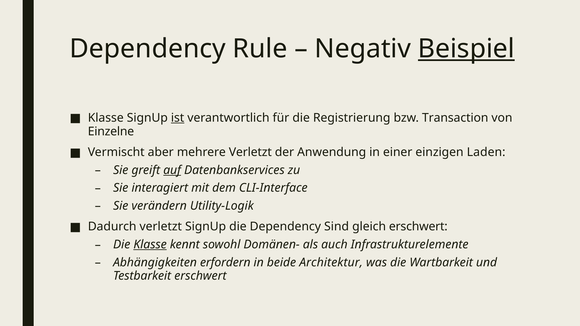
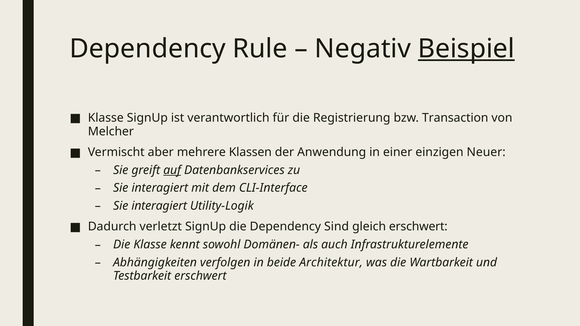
ist underline: present -> none (178, 118)
Einzelne: Einzelne -> Melcher (111, 131)
mehrere Verletzt: Verletzt -> Klassen (250, 152)
Laden: Laden -> Neuer (486, 152)
verändern: verändern -> interagiert (159, 206)
Klasse underline: present -> none (150, 245)
erfordern: erfordern -> verfolgen (225, 263)
